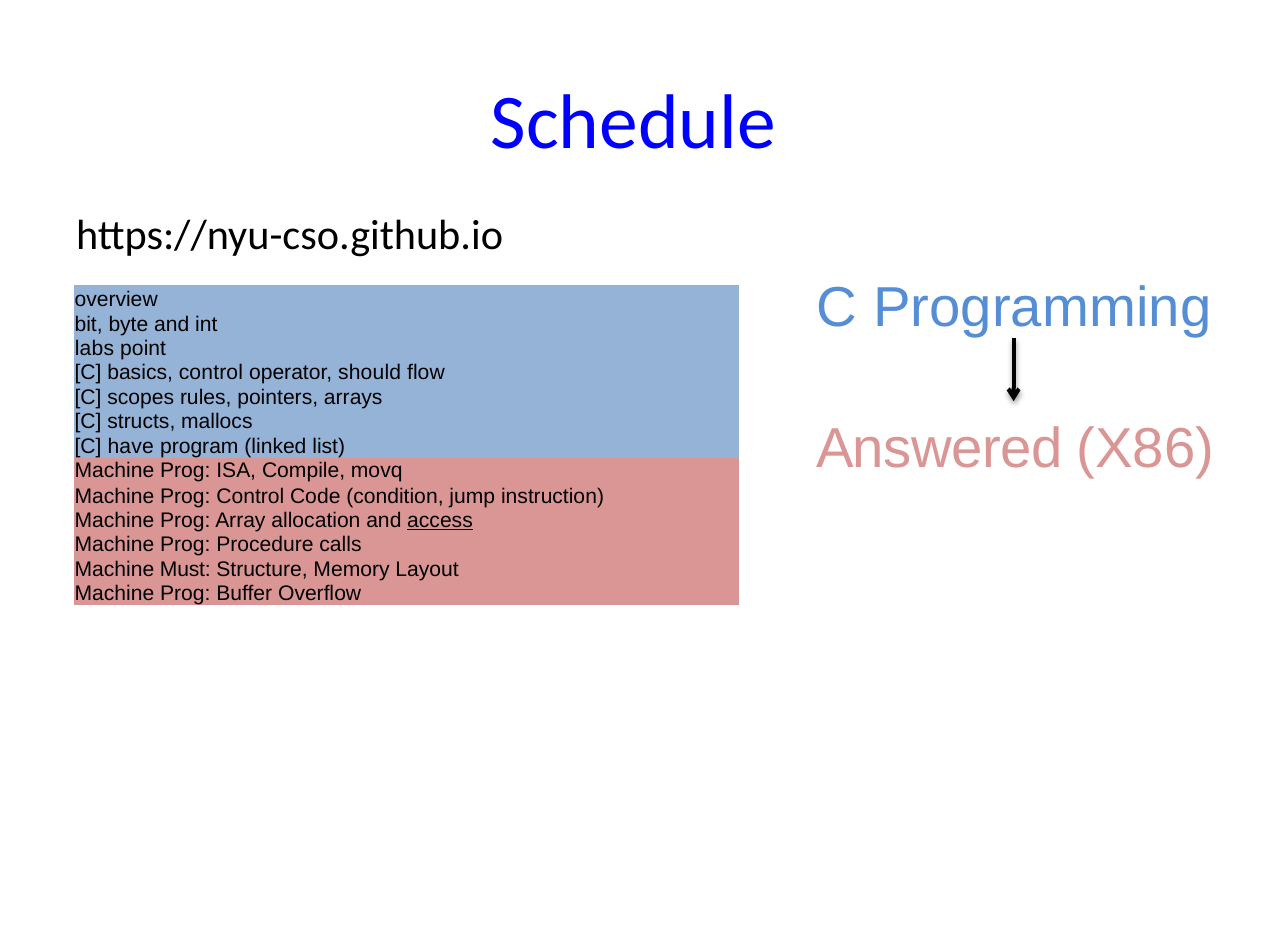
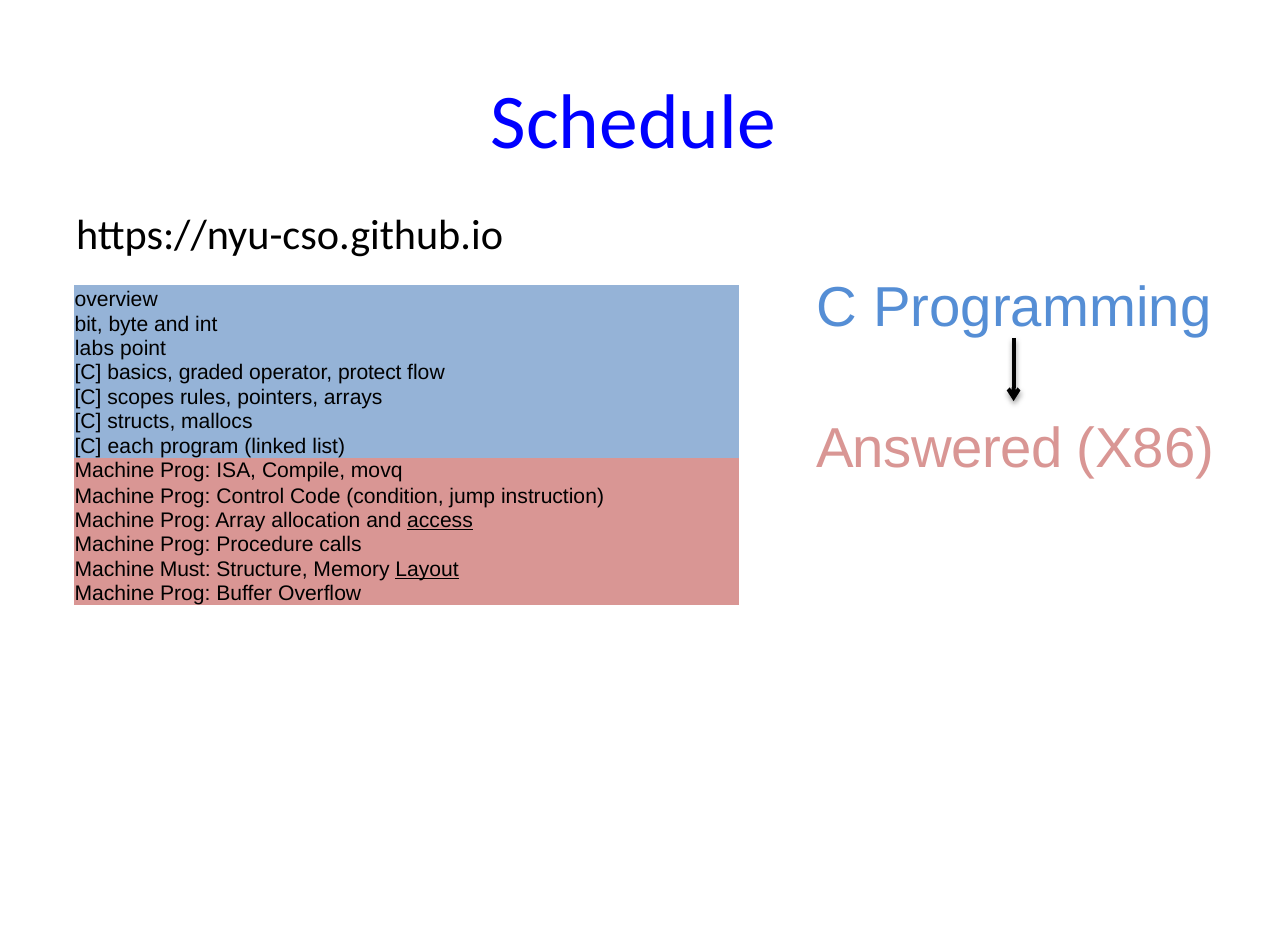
basics control: control -> graded (211, 373)
should: should -> protect (370, 373)
have: have -> each (131, 446)
Layout underline: none -> present (427, 570)
